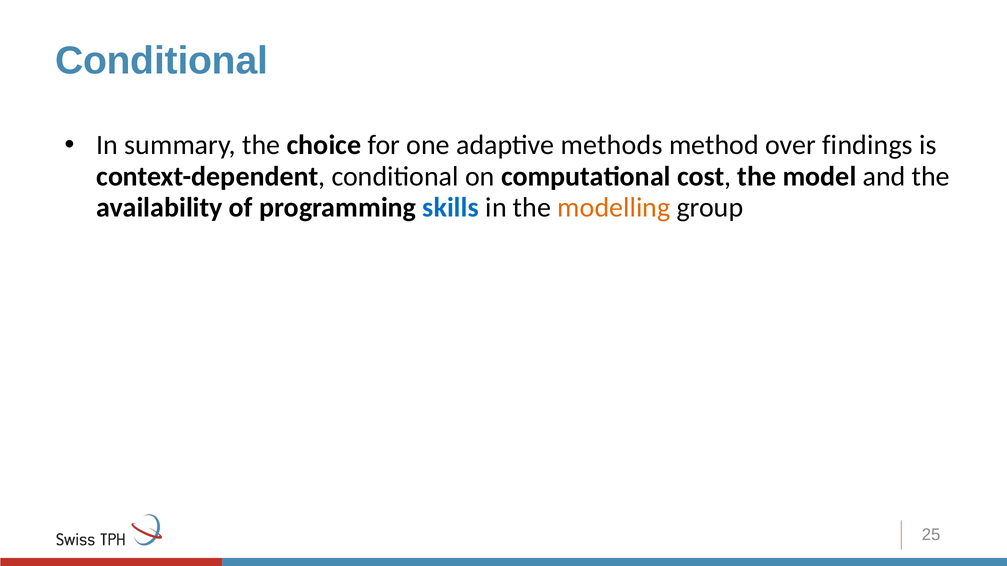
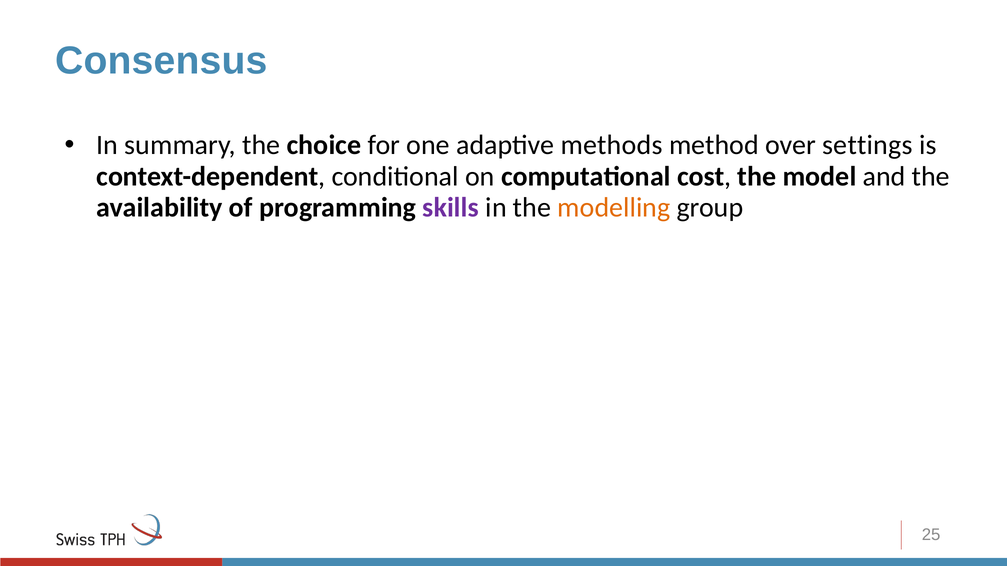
Conditional: Conditional -> Consensus (161, 61)
findings: findings -> settings (868, 145)
skills colour: blue -> purple (451, 208)
